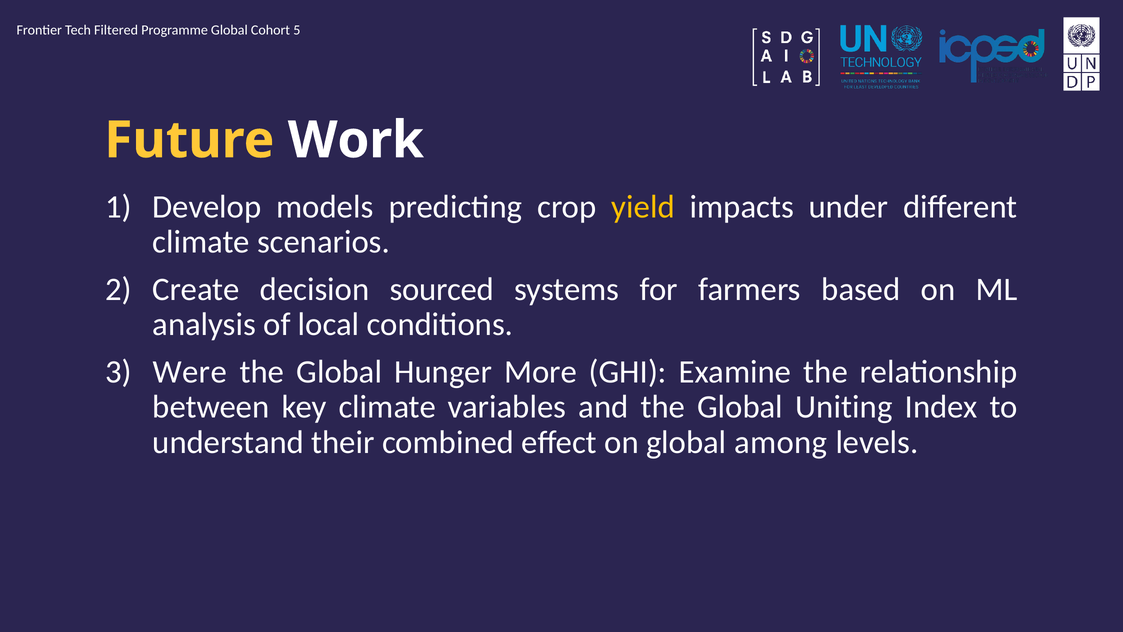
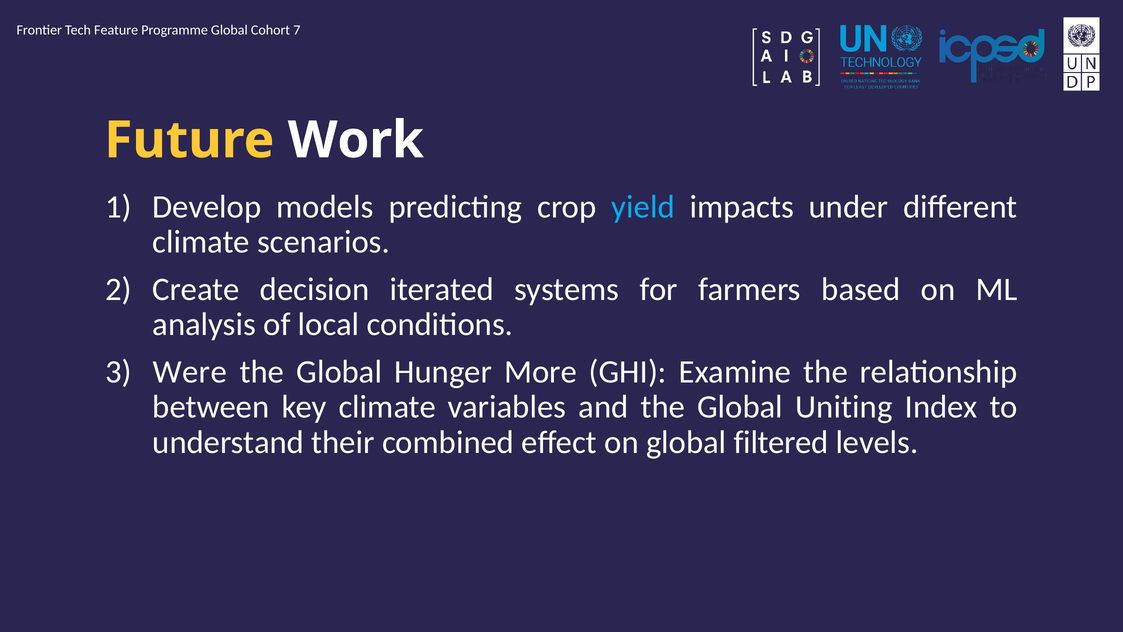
Filtered: Filtered -> Feature (116, 30)
5: 5 -> 7 (297, 30)
yield colour: yellow -> light blue (643, 207)
sourced: sourced -> iterated (442, 289)
among: among -> filtered (781, 442)
